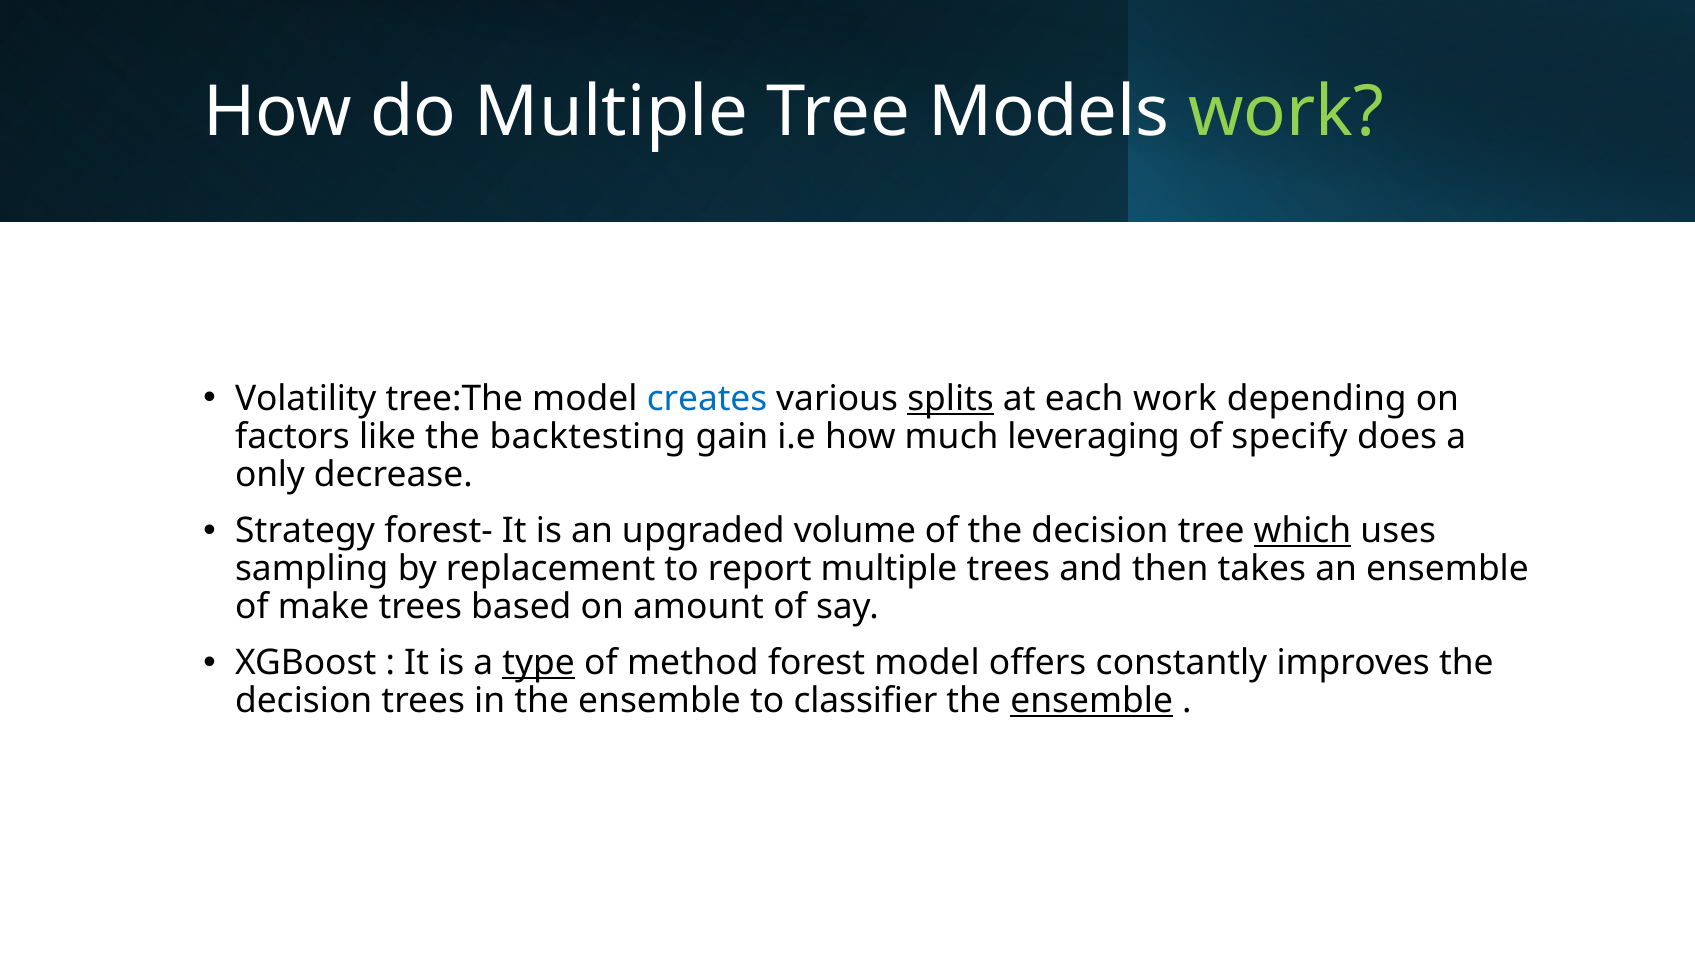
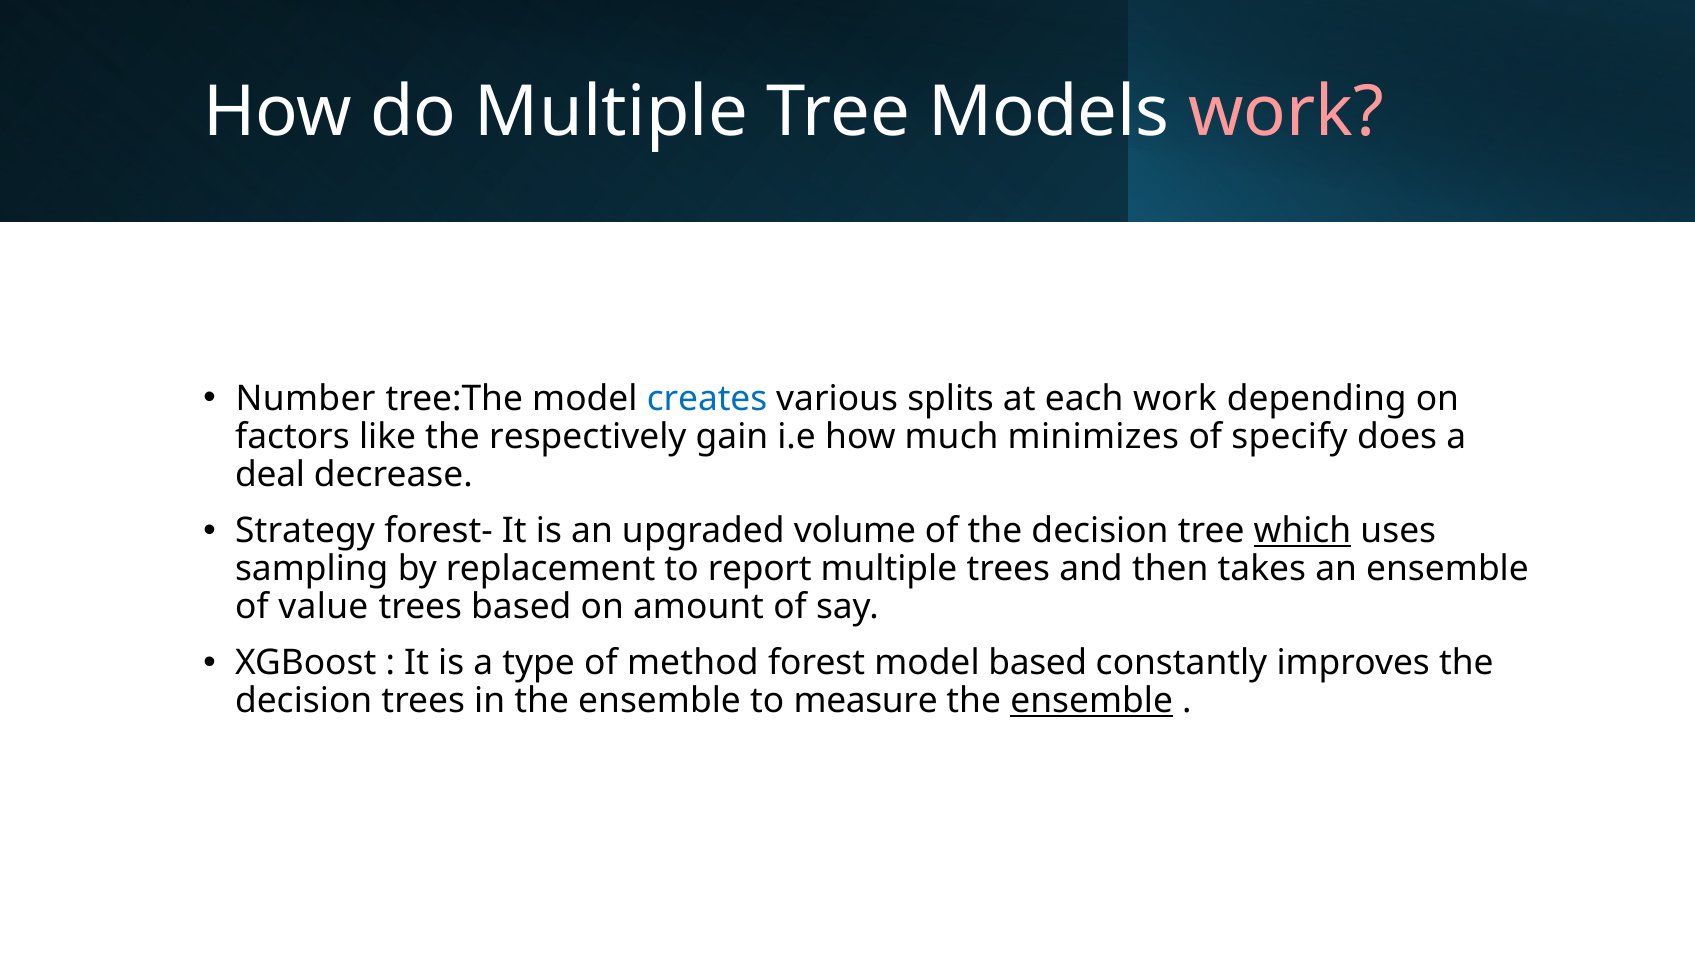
work colour: light green -> pink (1286, 112)
Volatility: Volatility -> Number (306, 399)
splits underline: present -> none (951, 399)
backtesting: backtesting -> respectively (588, 437)
leveraging: leveraging -> minimizes (1093, 437)
only: only -> deal (270, 475)
make: make -> value (323, 607)
type underline: present -> none (539, 663)
model offers: offers -> based (1038, 663)
classifier: classifier -> measure (866, 701)
